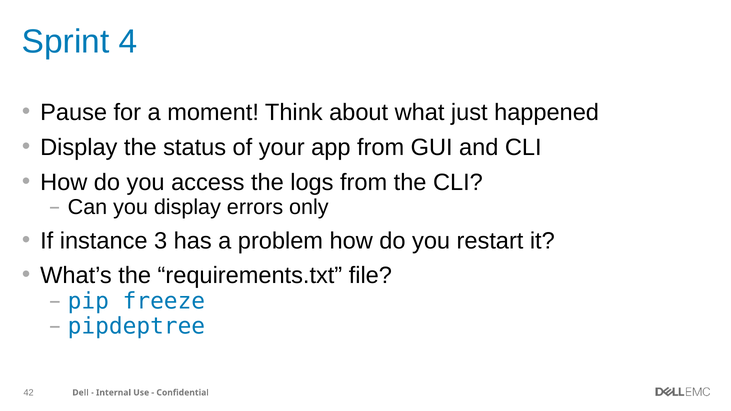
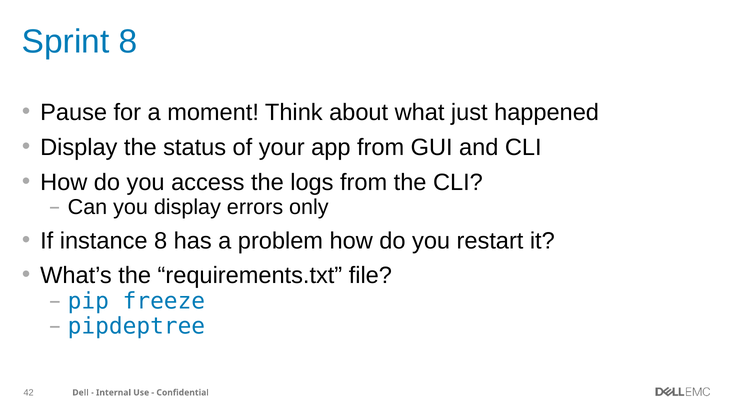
Sprint 4: 4 -> 8 (128, 42)
instance 3: 3 -> 8 (161, 241)
